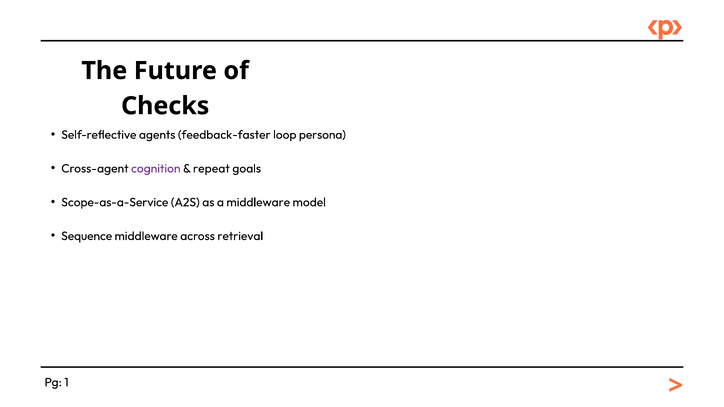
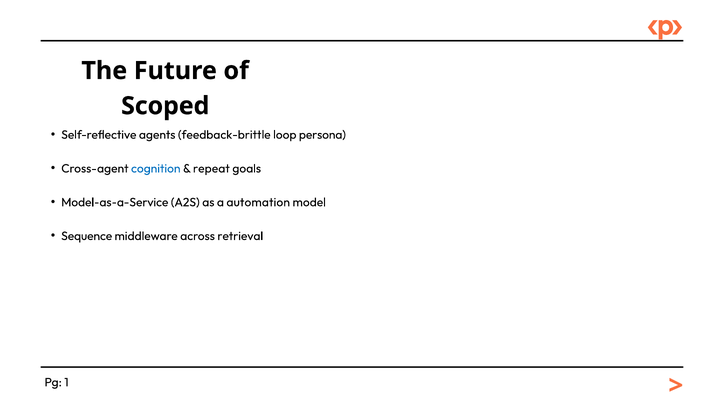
Checks: Checks -> Scoped (165, 106)
feedback-faster: feedback-faster -> feedback-brittle (224, 135)
cognition colour: purple -> blue (156, 169)
Scope-as-a-Service: Scope-as-a-Service -> Model-as-a-Service (115, 202)
a middleware: middleware -> automation (258, 202)
